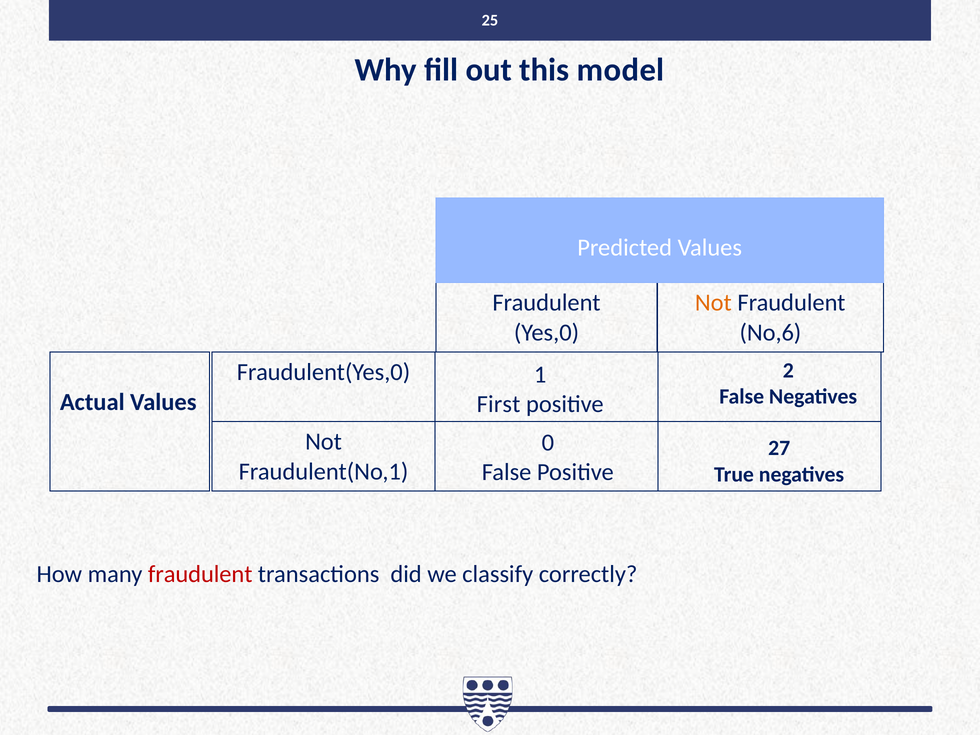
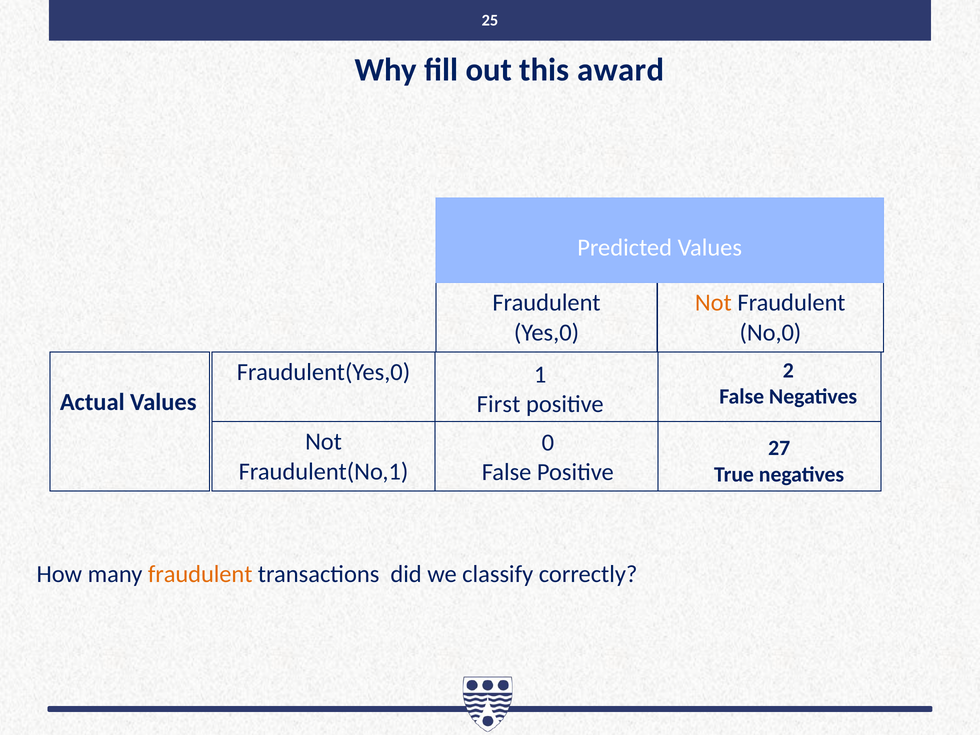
model: model -> award (621, 70)
No,6: No,6 -> No,0 (770, 333)
fraudulent colour: red -> orange (200, 574)
